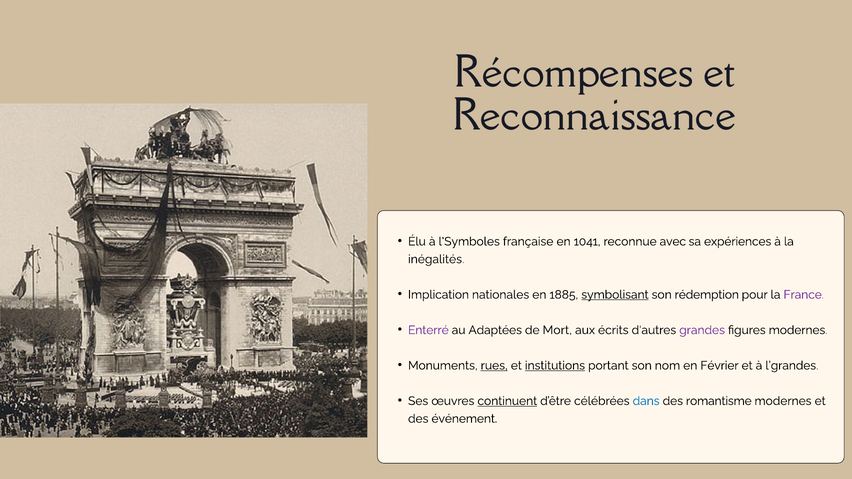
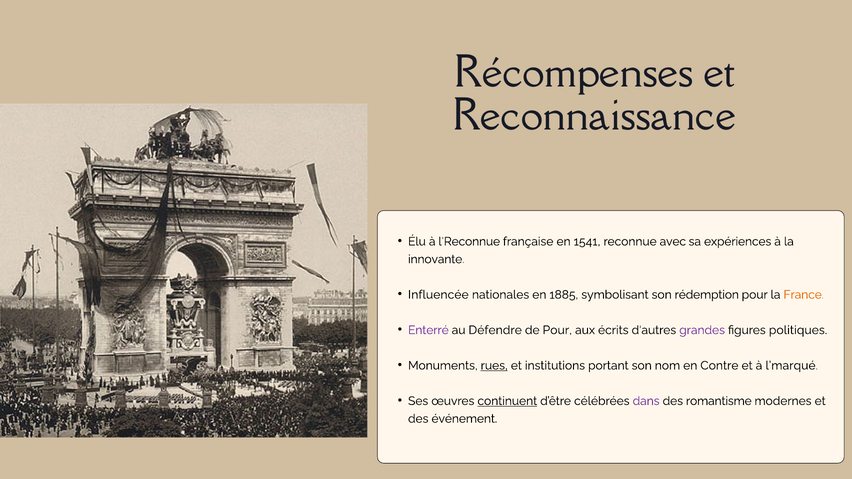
l'Symboles: l'Symboles -> l'Reconnue (469, 242)
1041: 1041 -> 1541 (587, 242)
inégalités: inégalités -> innovante (436, 259)
Implication: Implication -> Influencée (438, 295)
symbolisant underline: present -> none (615, 295)
France colour: purple -> orange (804, 295)
Adaptées: Adaptées -> Défendre (495, 330)
de Mort: Mort -> Pour (557, 330)
figures modernes: modernes -> politiques (798, 330)
institutions underline: present -> none (555, 366)
Février: Février -> Contre (719, 366)
l’grandes: l’grandes -> l’marqué (792, 366)
dans colour: blue -> purple (646, 401)
